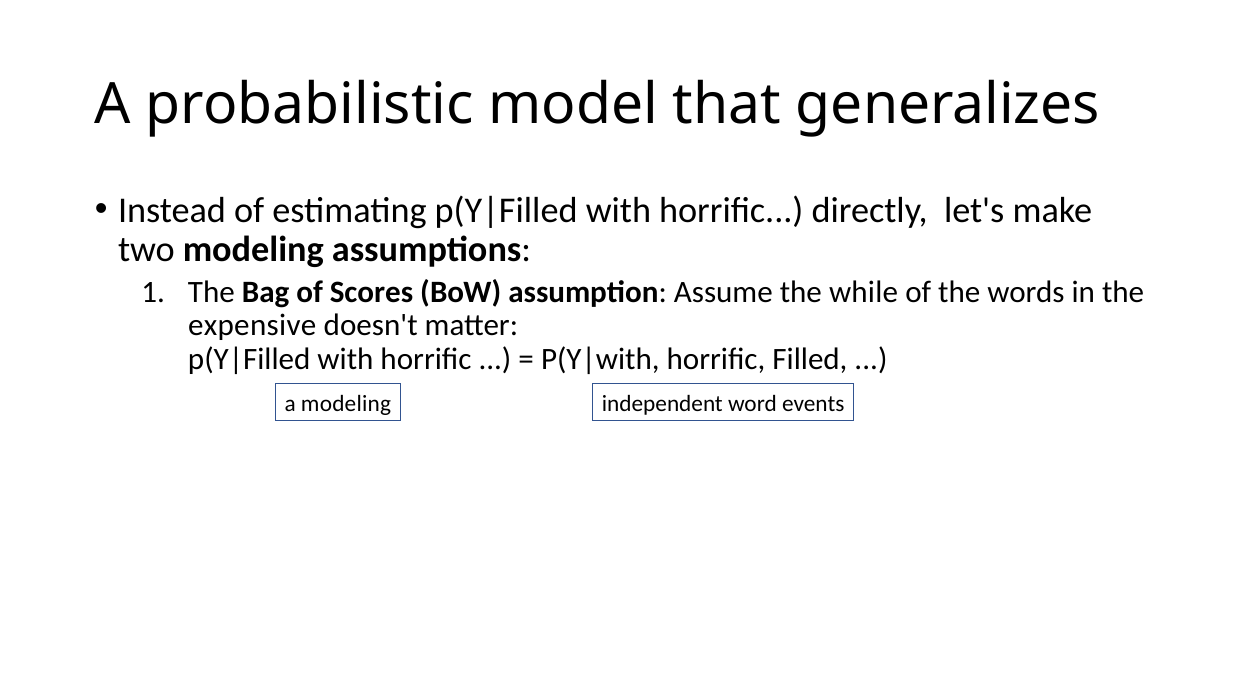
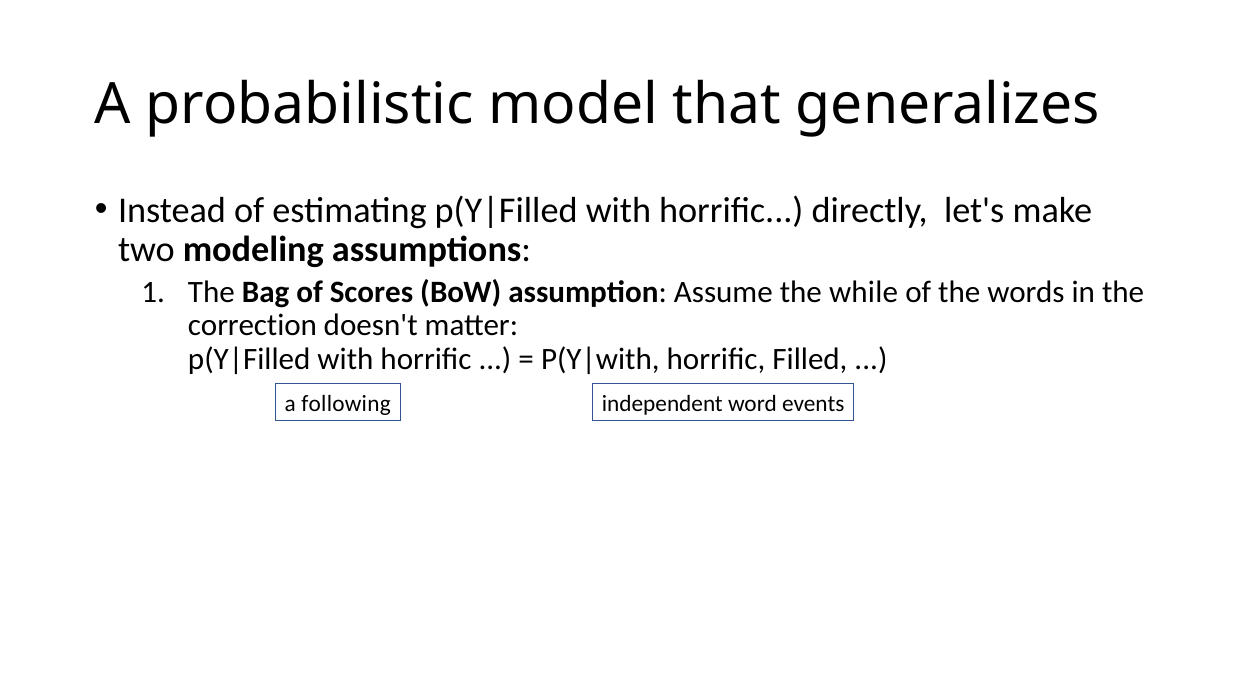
expensive: expensive -> correction (252, 326)
a modeling: modeling -> following (346, 404)
